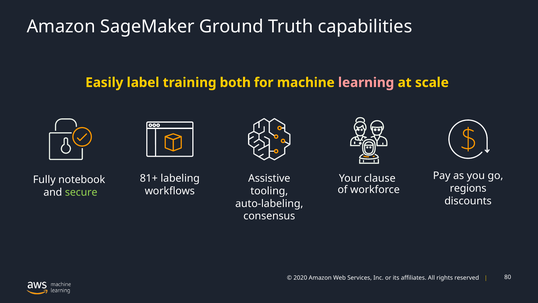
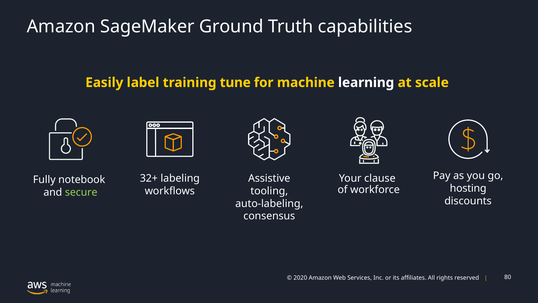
both: both -> tune (235, 82)
learning colour: pink -> white (366, 82)
81+: 81+ -> 32+ (149, 178)
regions: regions -> hosting (468, 188)
